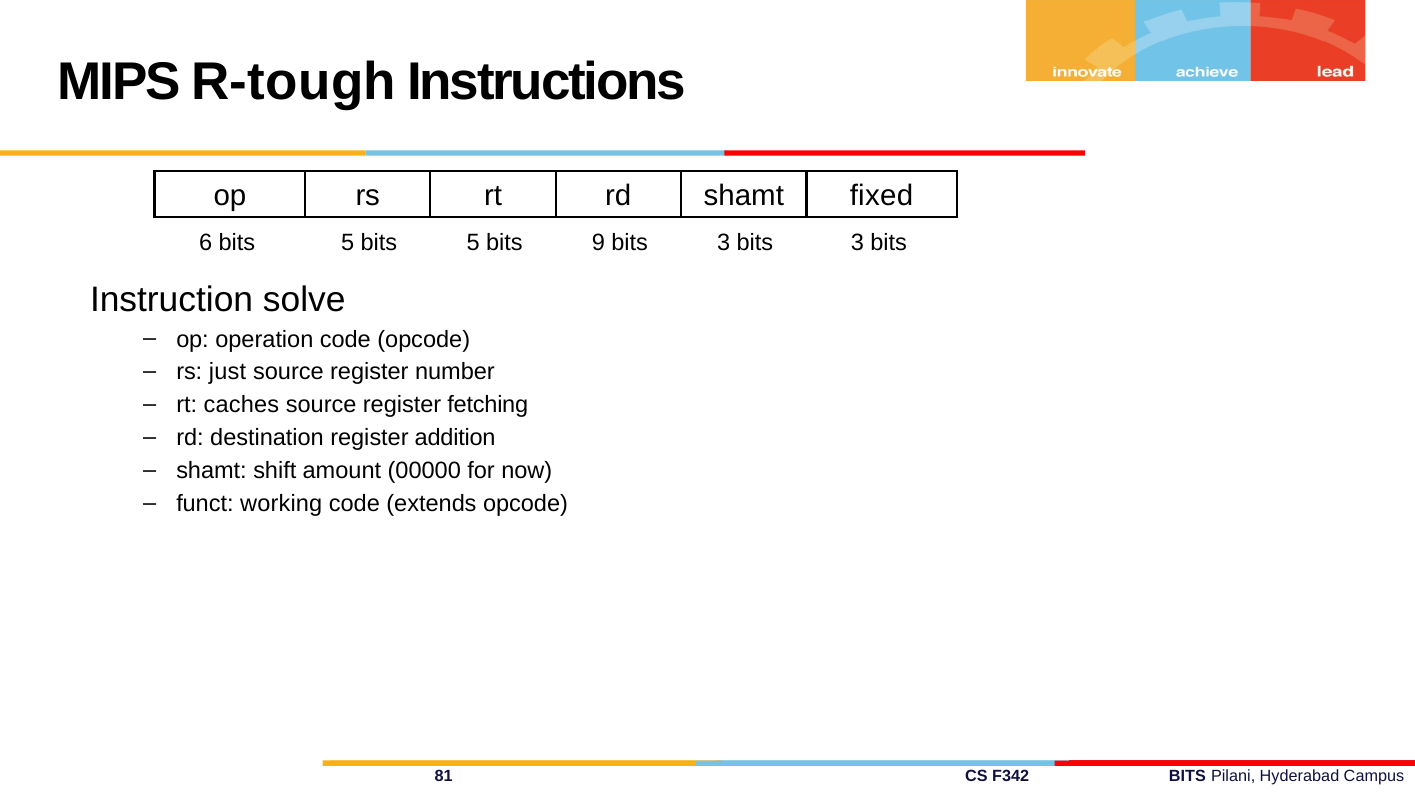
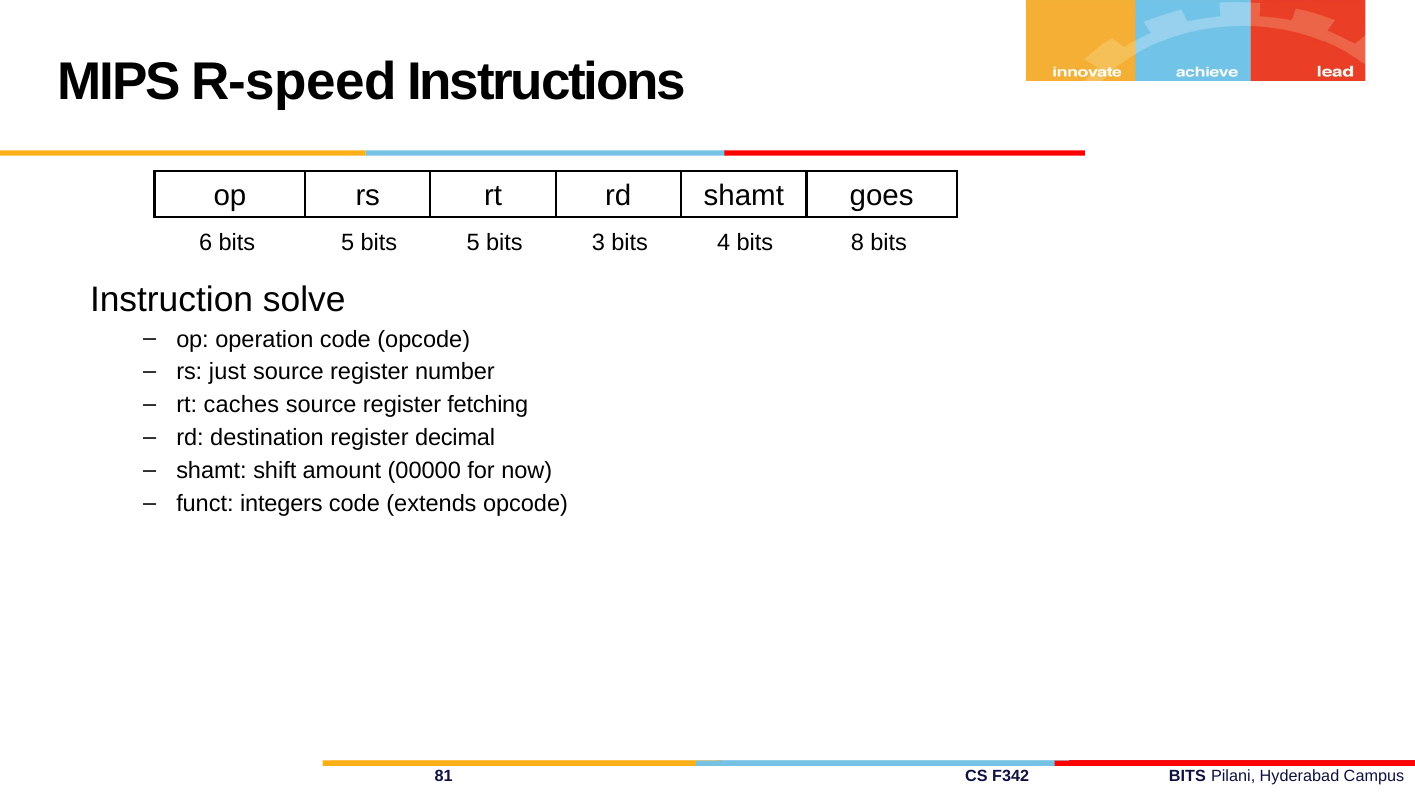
R-tough: R-tough -> R-speed (294, 82)
fixed: fixed -> goes (882, 196)
9: 9 -> 3 (598, 242)
3: 3 -> 4 (724, 242)
6 bits 3: 3 -> 8 (857, 242)
addition: addition -> decimal (455, 438)
working: working -> integers (281, 504)
